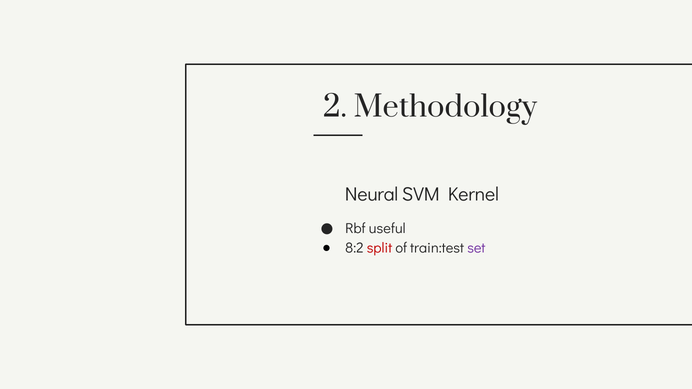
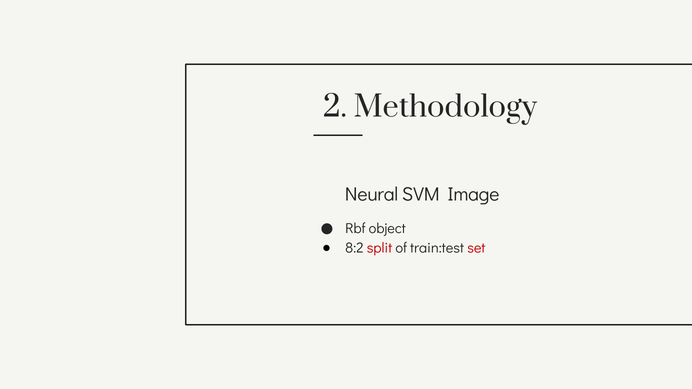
Kernel: Kernel -> Image (474, 195)
useful: useful -> object (387, 229)
set colour: purple -> red (476, 248)
